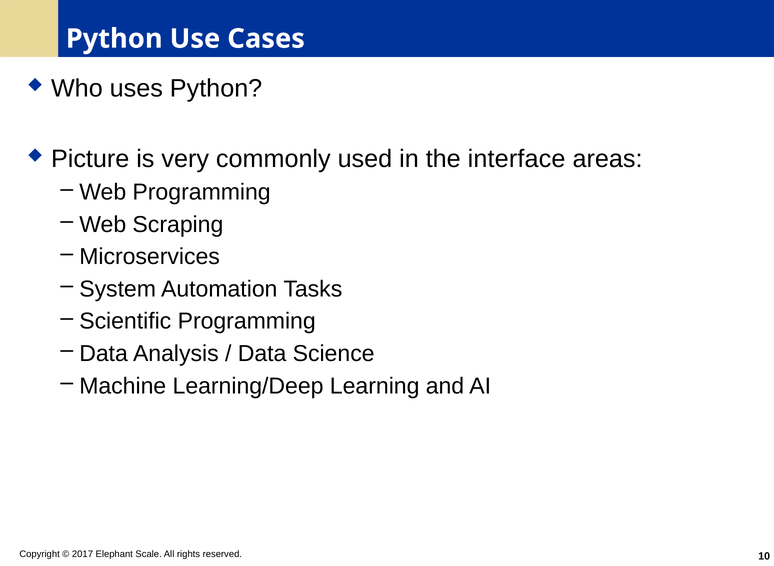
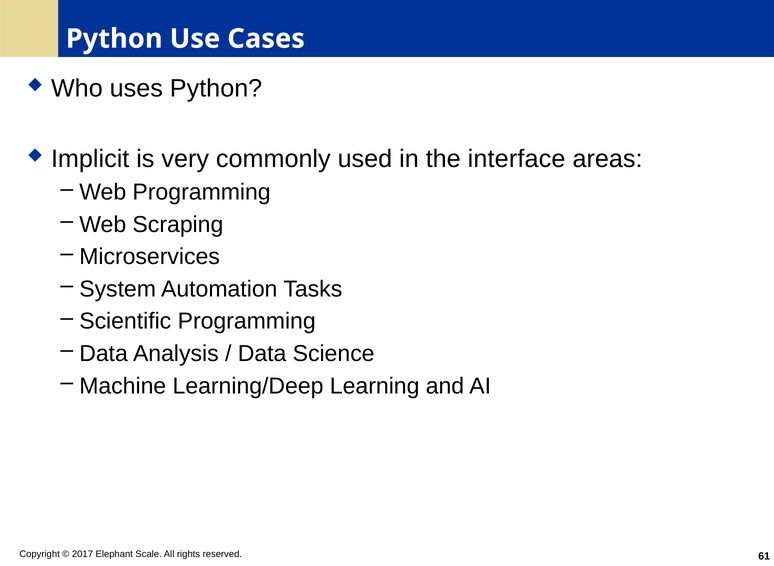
Picture: Picture -> Implicit (90, 159)
10: 10 -> 61 (764, 556)
